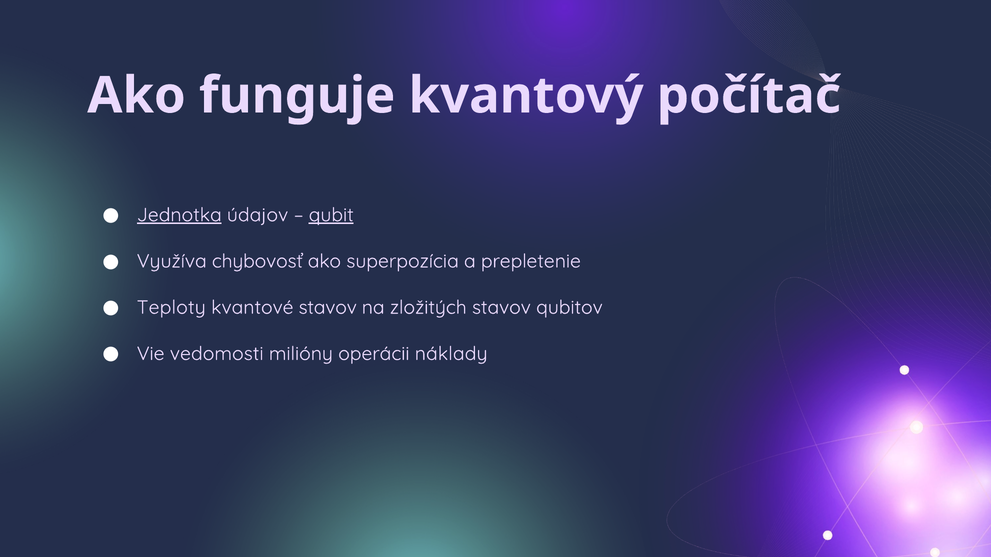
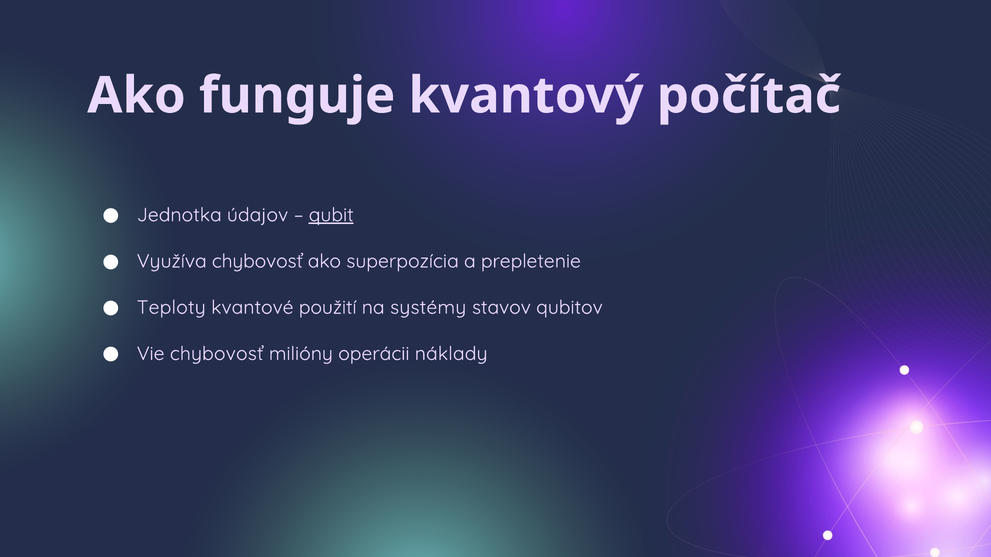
Jednotka underline: present -> none (179, 215)
kvantové stavov: stavov -> použití (328, 308)
zložitých: zložitých -> systémy (428, 308)
Vie vedomosti: vedomosti -> chybovosť (217, 354)
